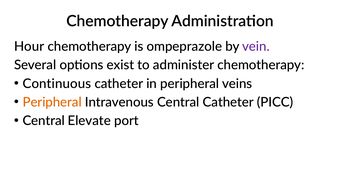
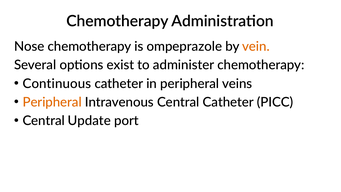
Hour: Hour -> Nose (29, 46)
vein colour: purple -> orange (256, 46)
Elevate: Elevate -> Update (89, 121)
